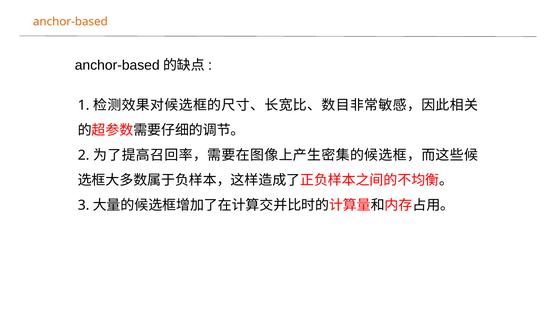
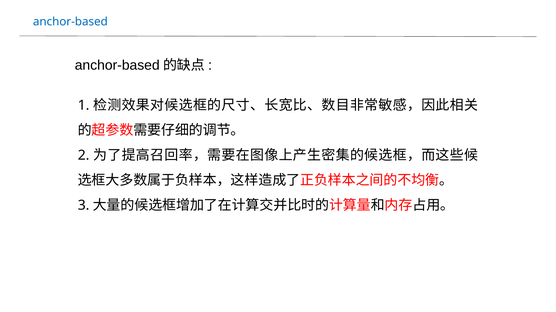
anchor-based colour: orange -> blue (70, 22)
